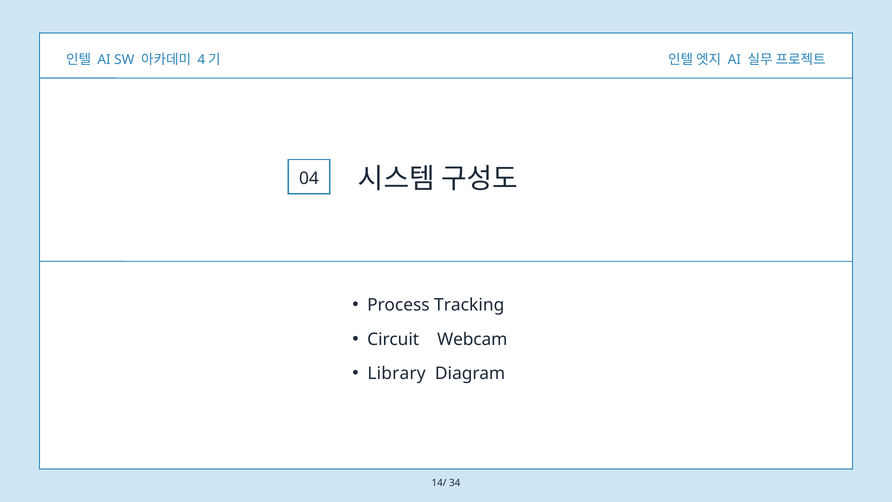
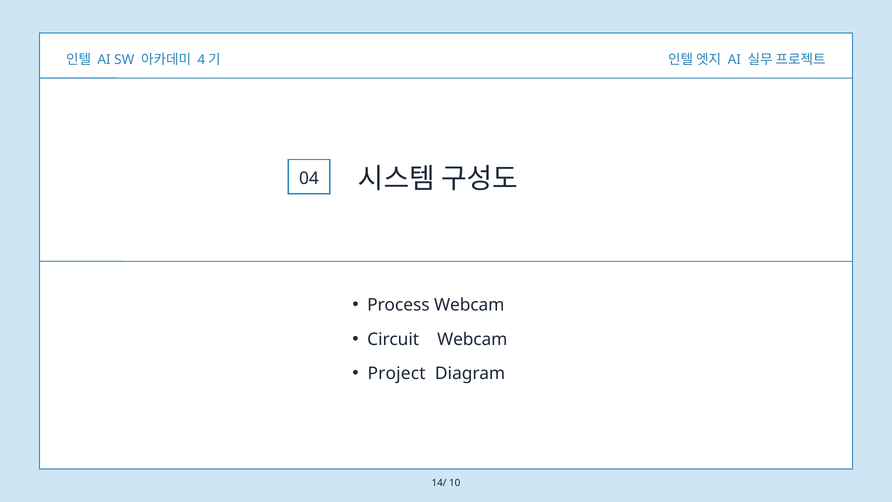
Process Tracking: Tracking -> Webcam (469, 305)
Library: Library -> Project (397, 374)
34: 34 -> 10 (455, 483)
